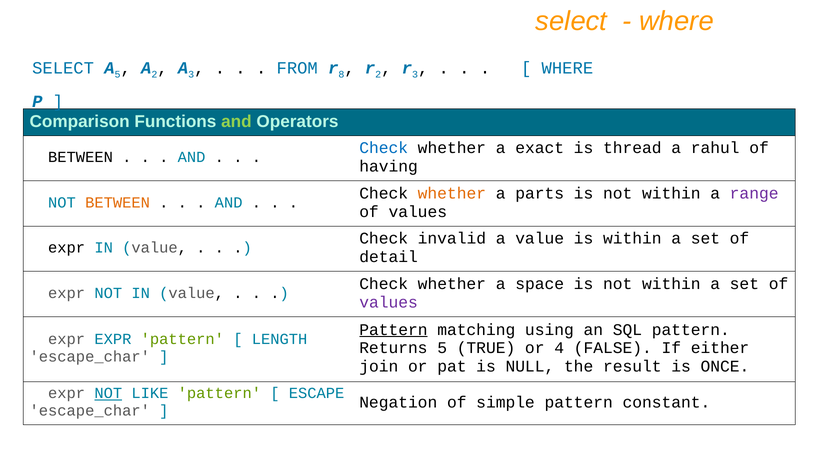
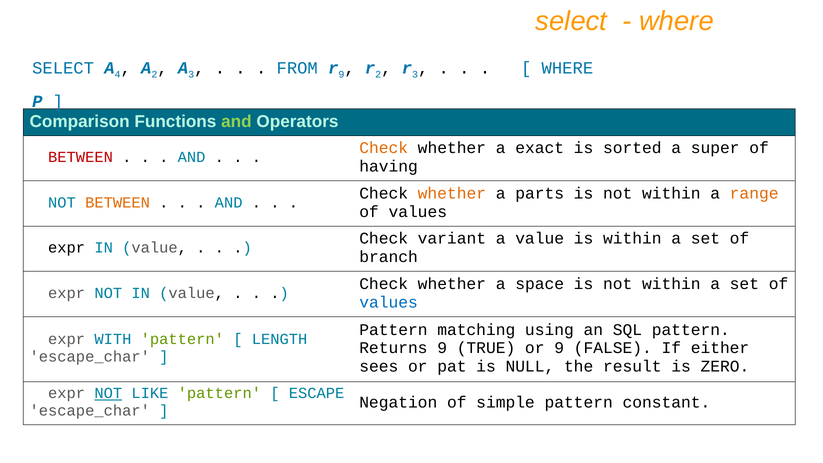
A 5: 5 -> 4 (118, 75)
8: 8 -> 9 (341, 75)
Check colour: blue -> orange (384, 148)
thread: thread -> sorted (632, 148)
rahul: rahul -> super (715, 148)
BETWEEN colour: black -> red (80, 157)
range colour: purple -> orange (754, 193)
invalid: invalid -> variant (452, 239)
detail: detail -> branch (389, 257)
values colour: purple -> blue (389, 302)
Pattern underline: present -> none (393, 330)
expr EXPR: EXPR -> WITH (113, 339)
Returns 5: 5 -> 9 (442, 348)
or 4: 4 -> 9 (559, 348)
join: join -> sees (379, 366)
ONCE: ONCE -> ZERO (725, 366)
